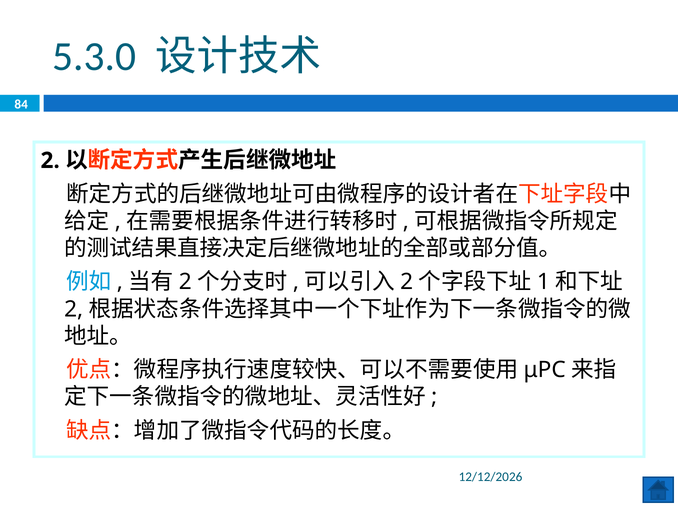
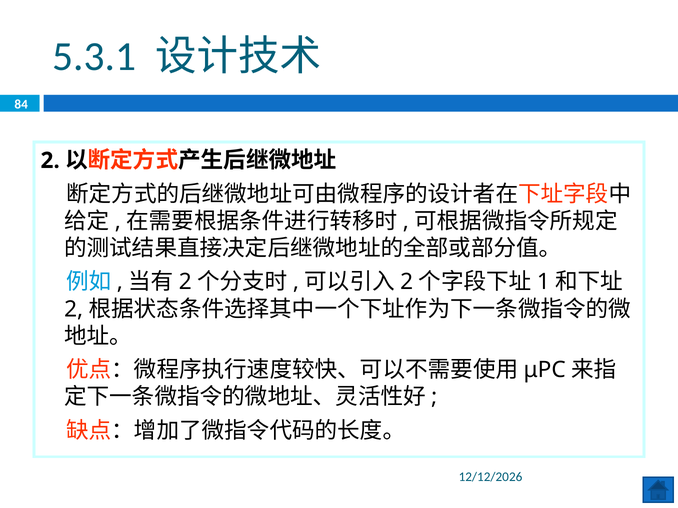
5.3.0: 5.3.0 -> 5.3.1 (94, 57)
